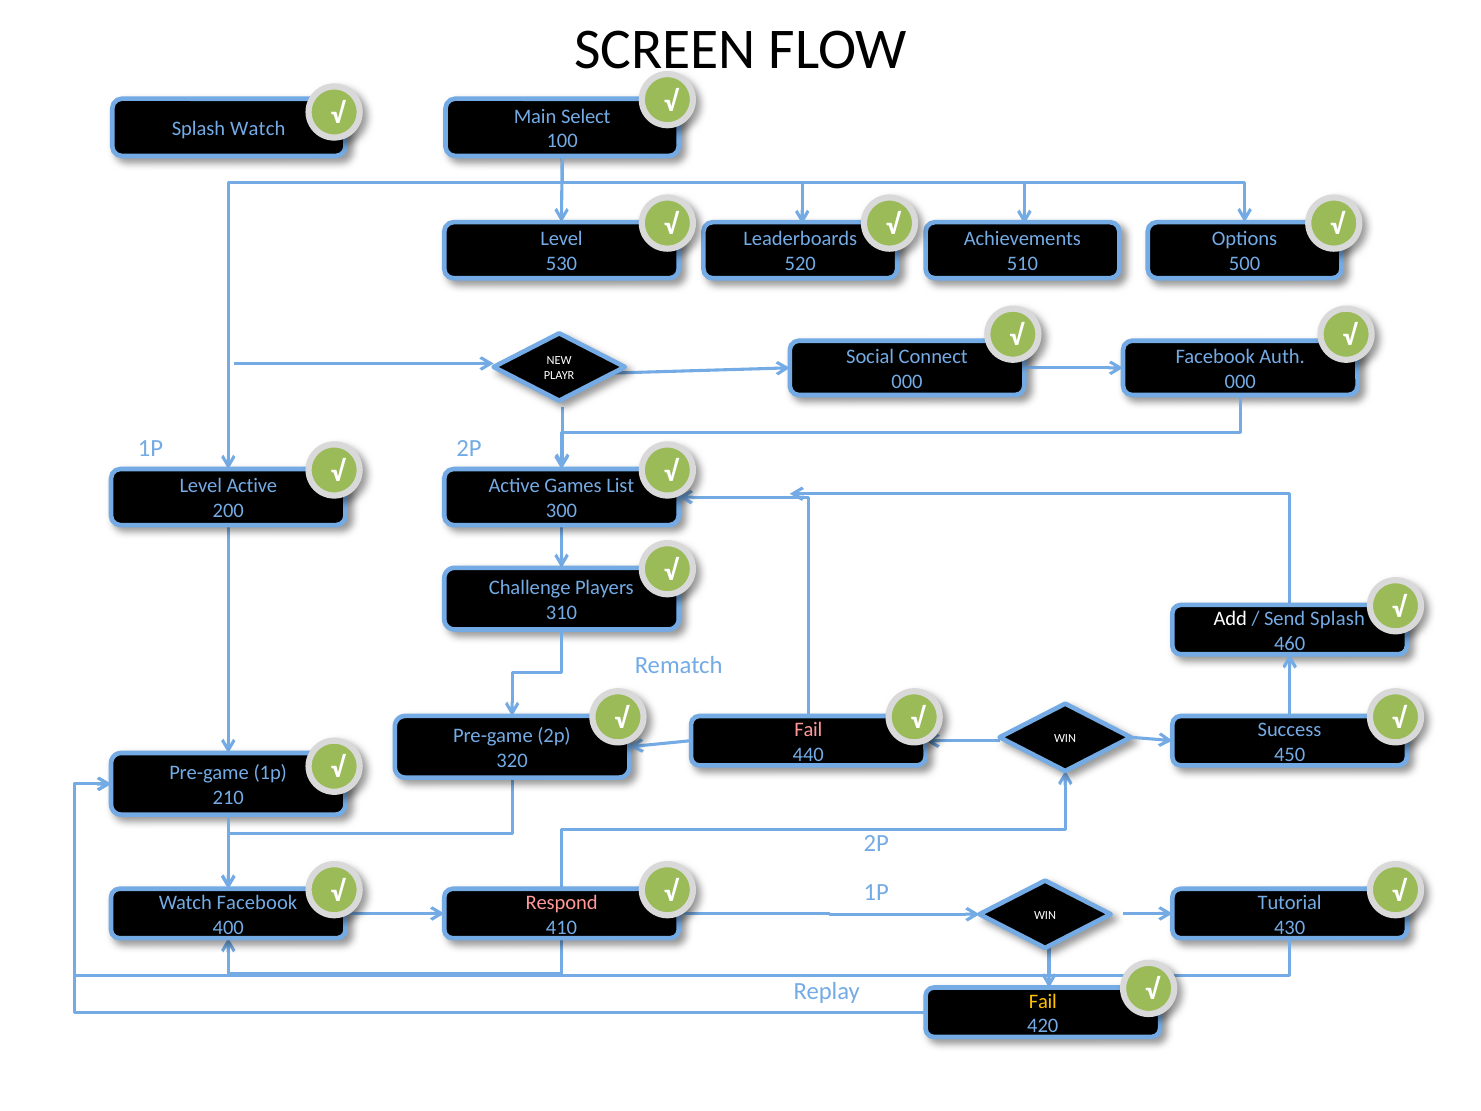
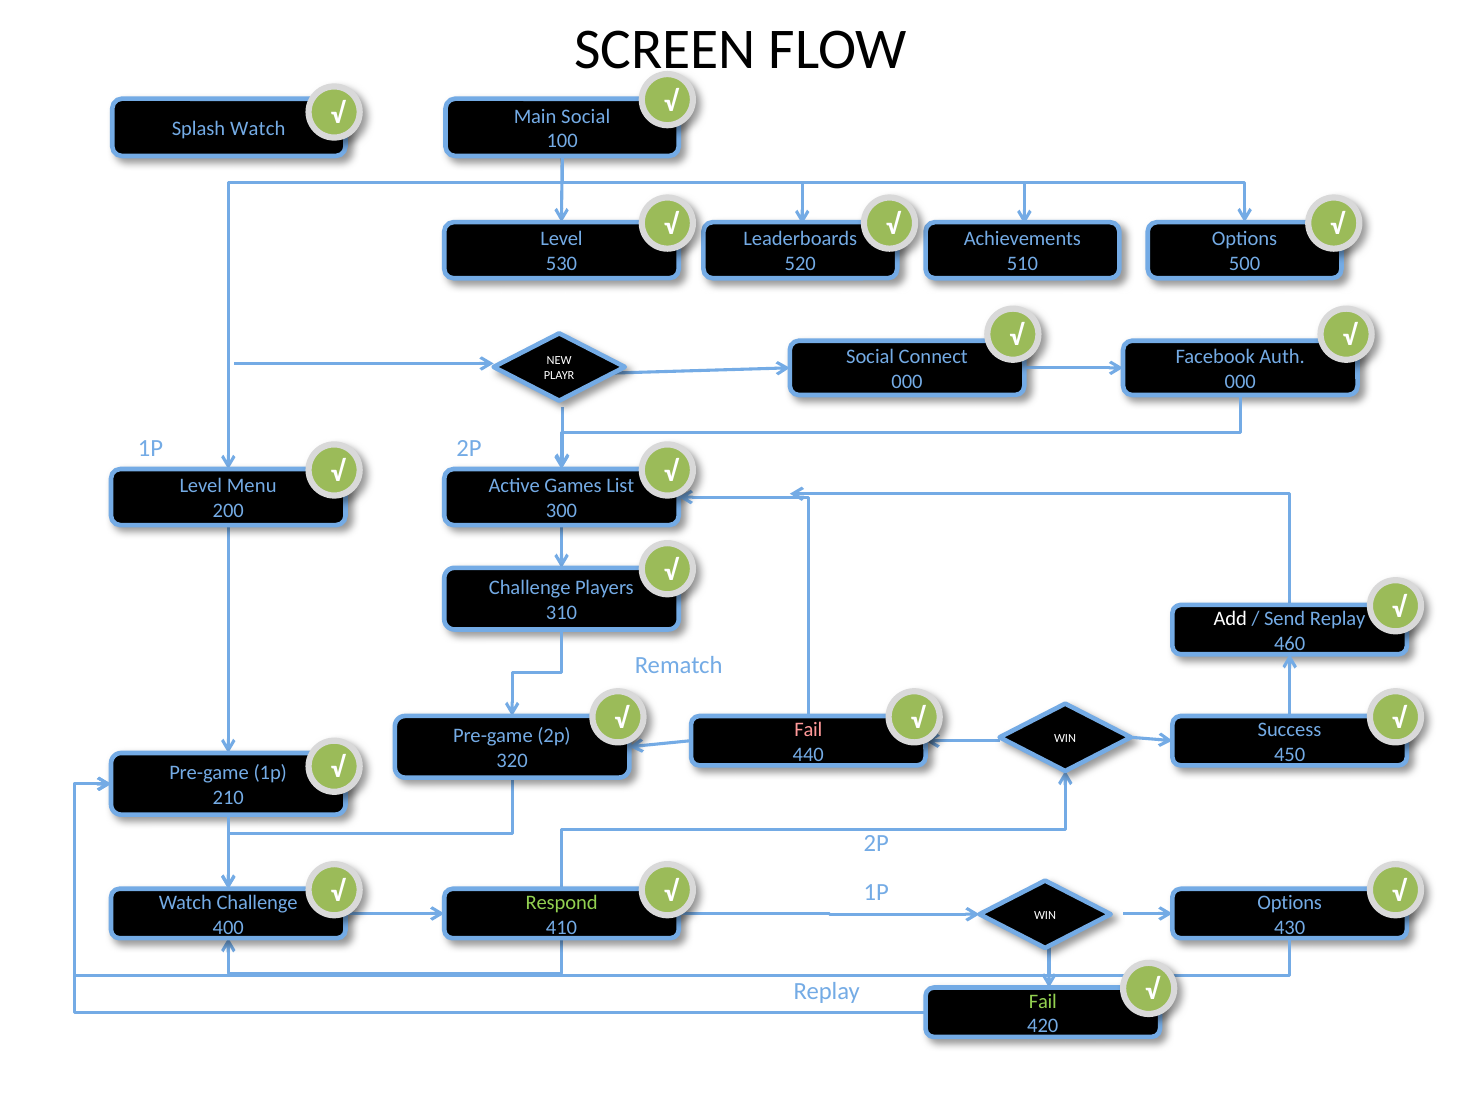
Main Select: Select -> Social (586, 116)
Level Active: Active -> Menu (252, 486)
Send Splash: Splash -> Replay (1338, 618)
Watch Facebook: Facebook -> Challenge (257, 902)
Respond colour: pink -> light green (562, 902)
Tutorial: Tutorial -> Options (1290, 902)
Fail colour: yellow -> light green (1043, 1001)
